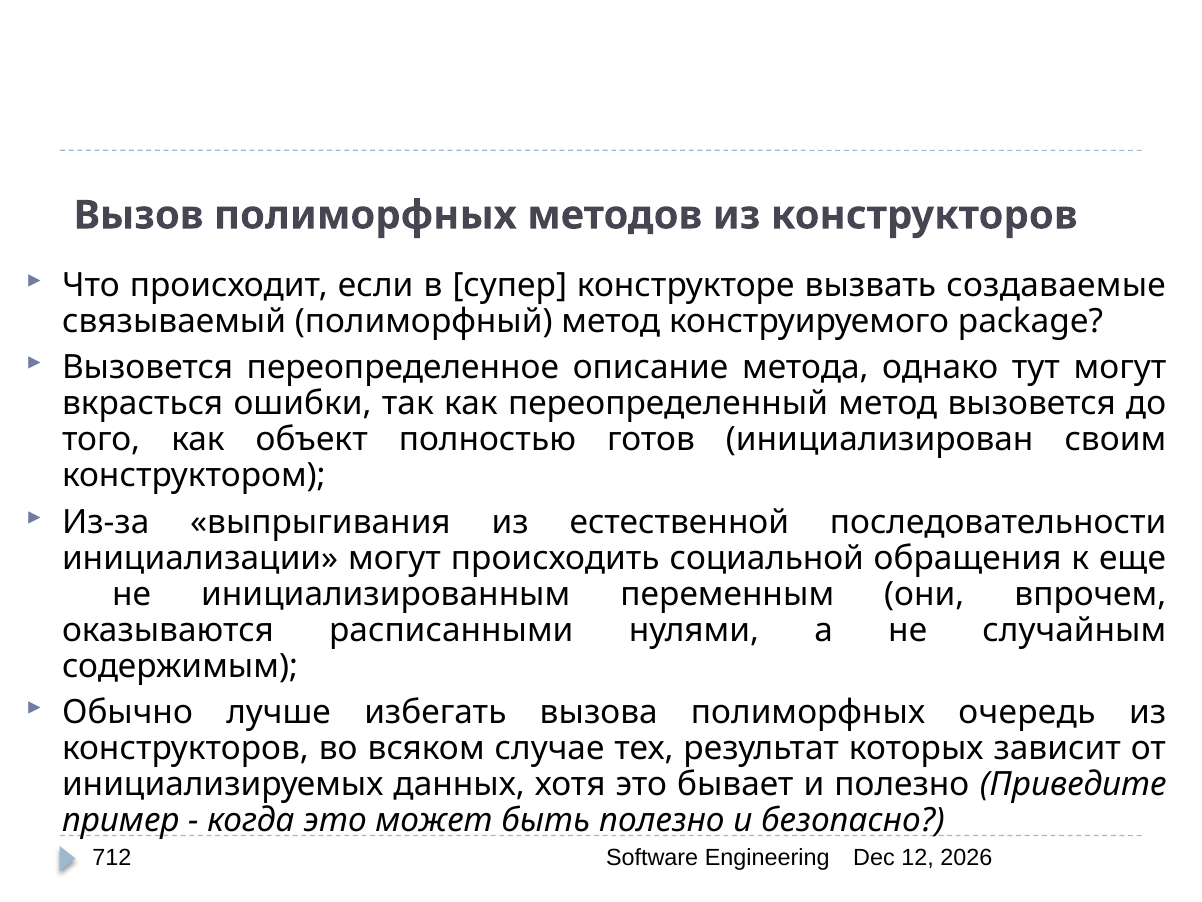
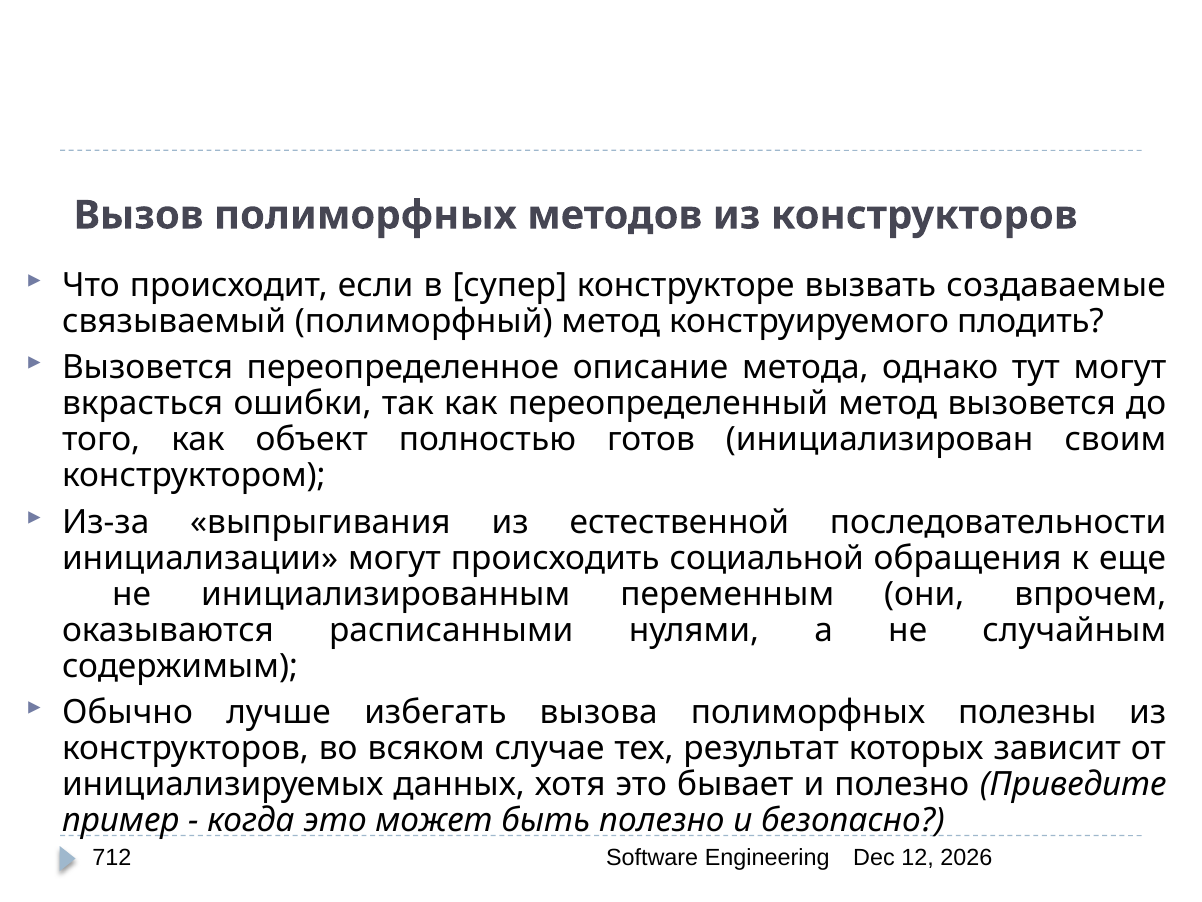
package: package -> плодить (1031, 321)
очередь: очередь -> полезны (1027, 712)
